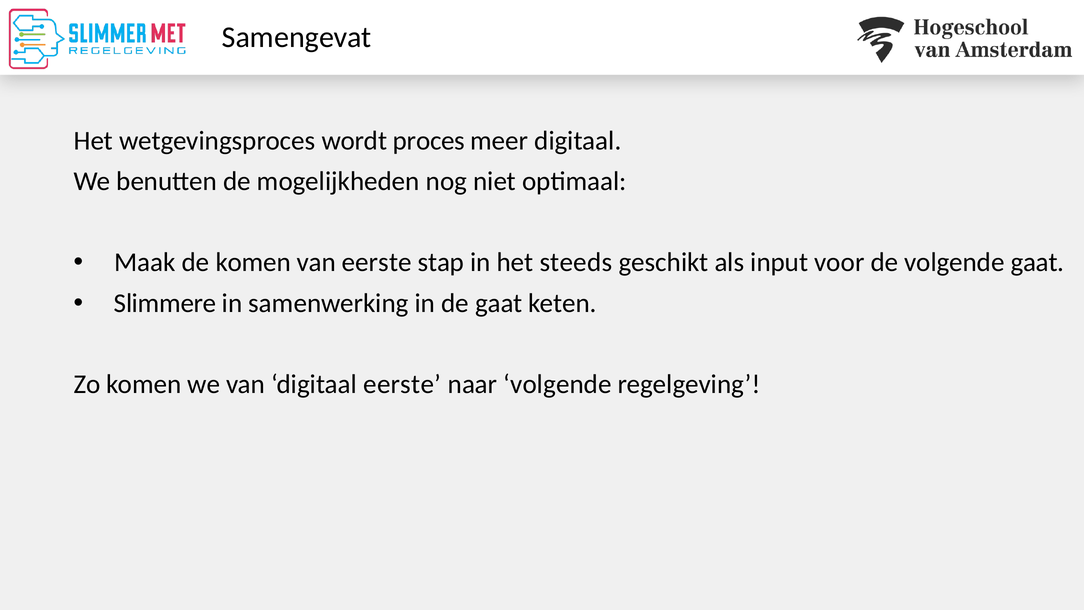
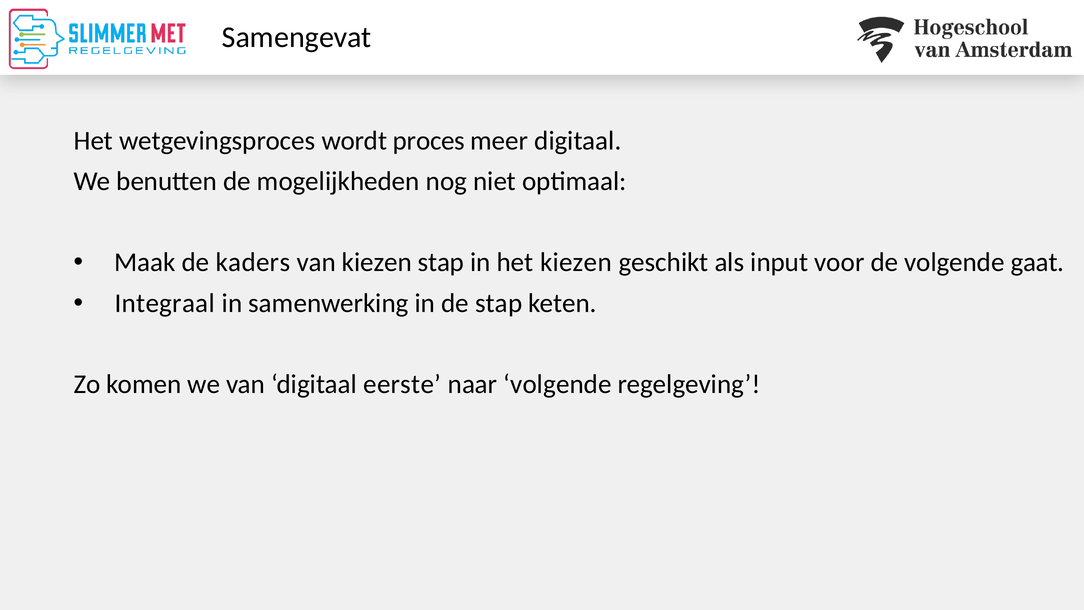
de komen: komen -> kaders (253, 262)
van eerste: eerste -> kiezen (377, 262)
het steeds: steeds -> kiezen (576, 262)
Slimmere: Slimmere -> Integraal (165, 303)
de gaat: gaat -> stap (499, 303)
